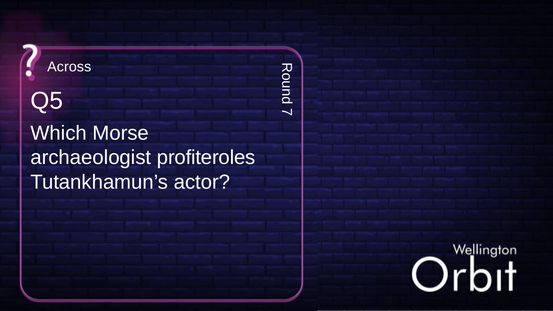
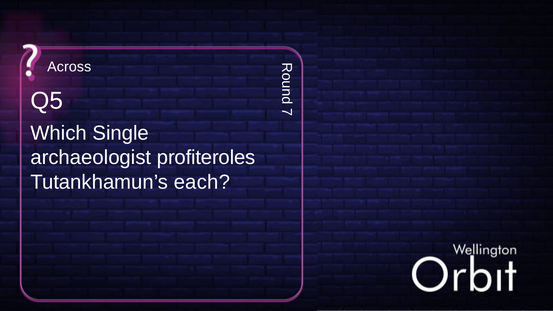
Morse: Morse -> Single (121, 133)
actor: actor -> each (202, 182)
